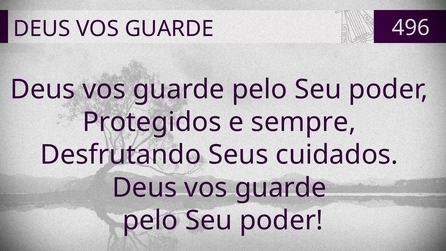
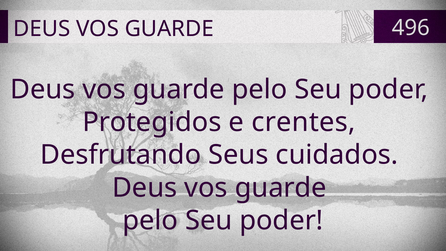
sempre: sempre -> crentes (303, 122)
